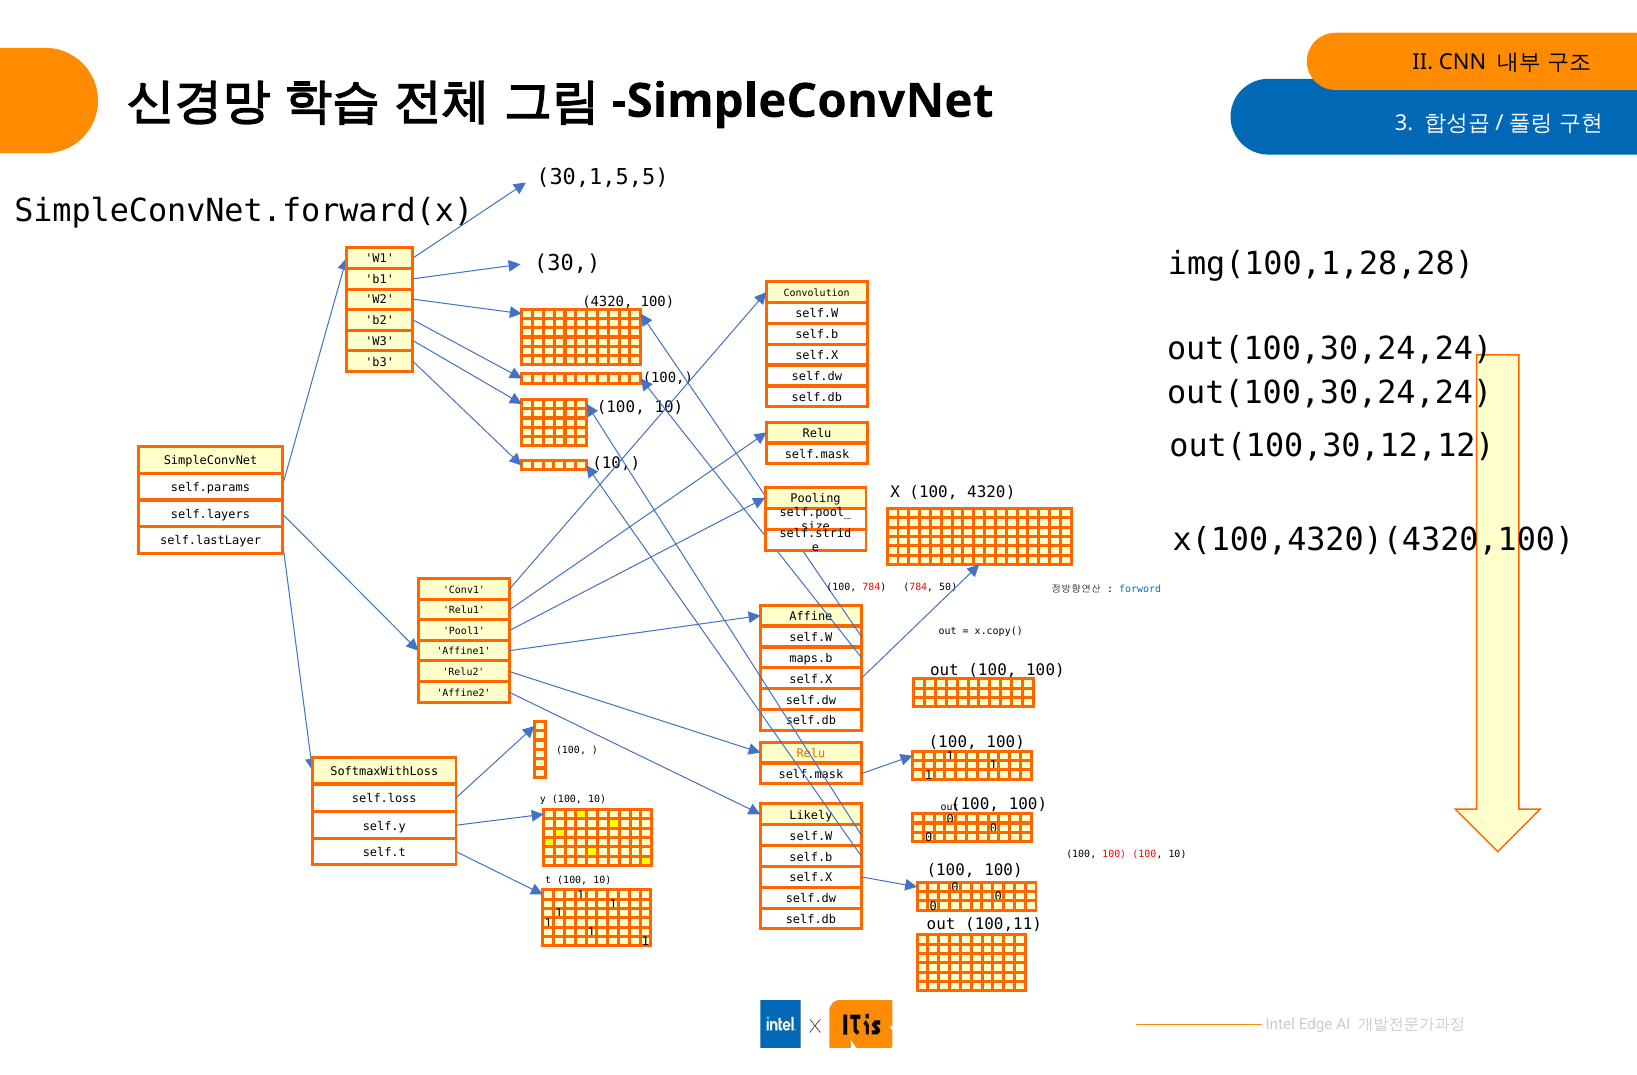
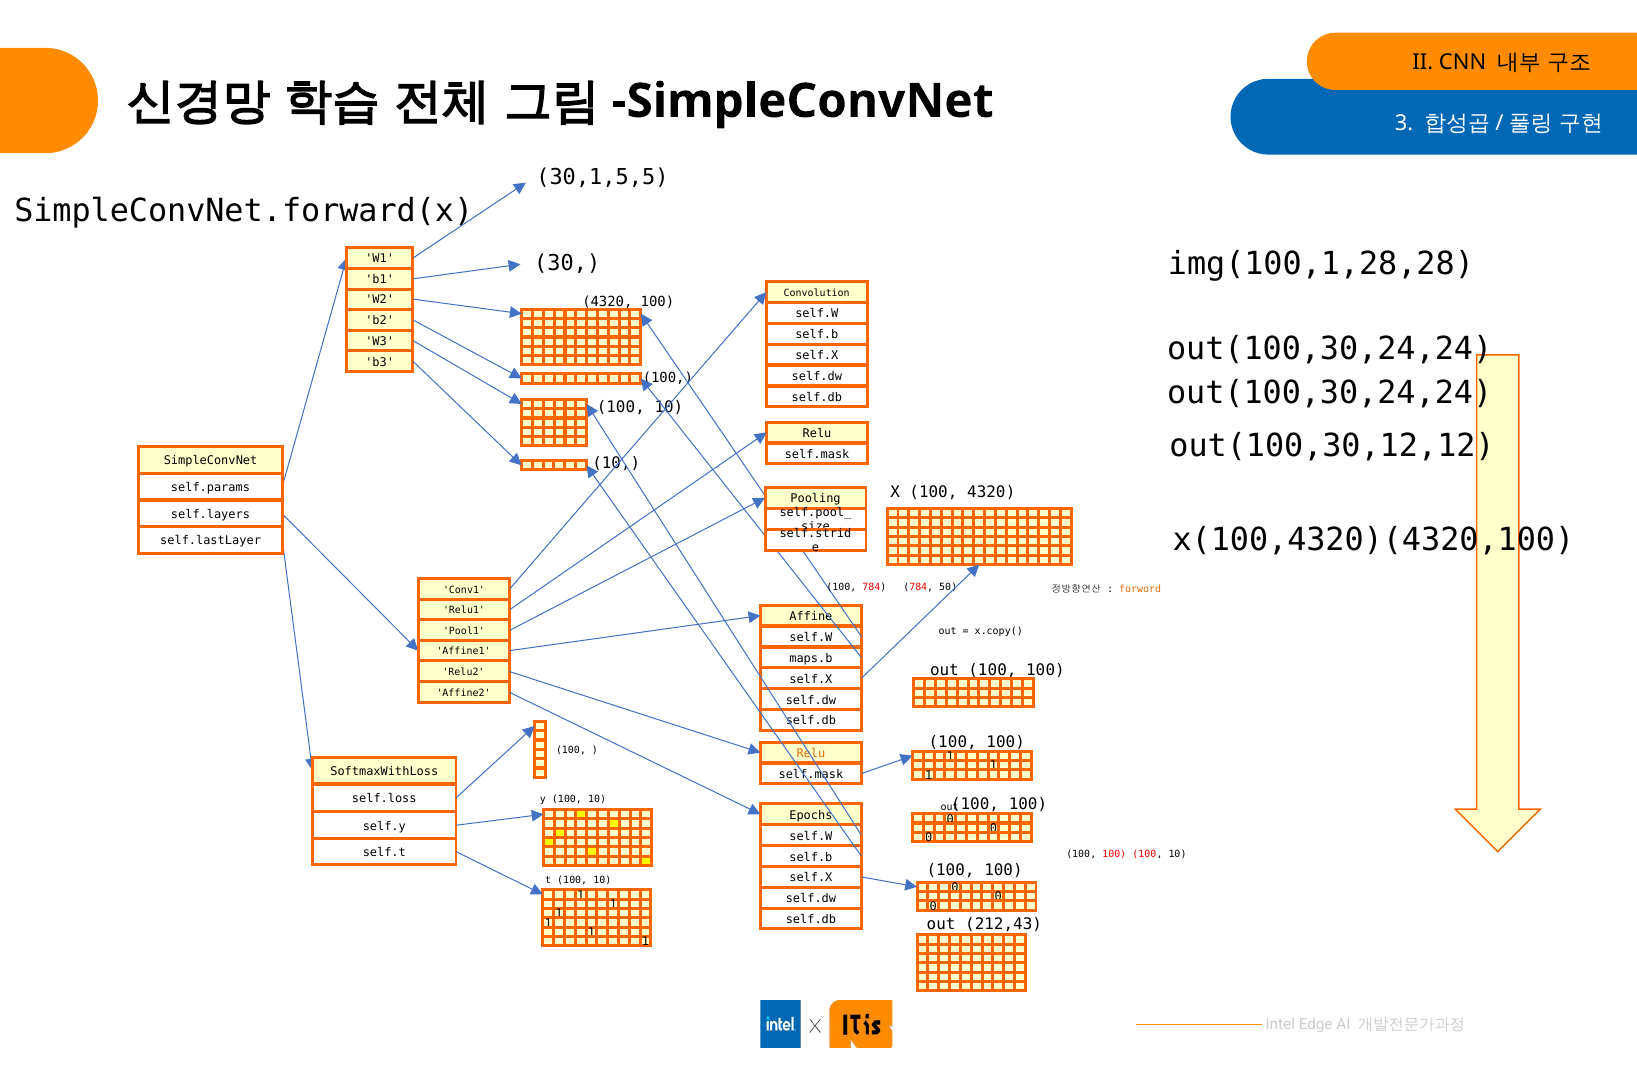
forword colour: blue -> orange (1140, 589)
Likely: Likely -> Epochs (811, 815)
100,11: 100,11 -> 212,43 (1004, 924)
